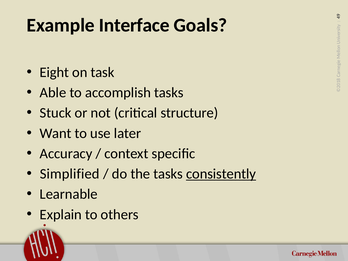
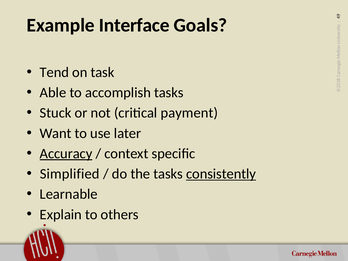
Eight: Eight -> Tend (54, 72)
structure: structure -> payment (189, 113)
Accuracy underline: none -> present (66, 154)
